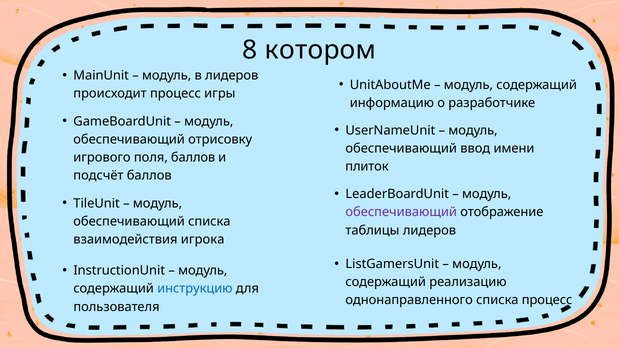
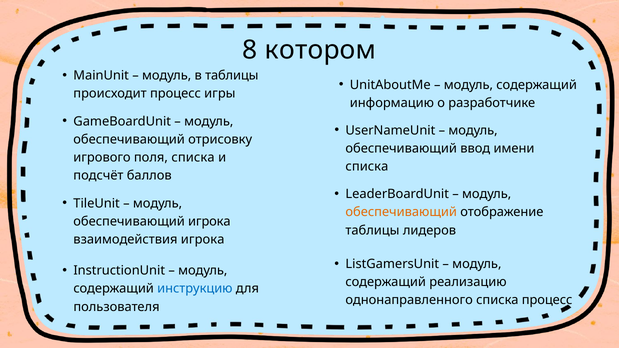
в лидеров: лидеров -> таблицы (232, 76)
поля баллов: баллов -> списка (193, 158)
плиток: плиток -> списка (367, 167)
обеспечивающий colour: purple -> orange (401, 212)
обеспечивающий списка: списка -> игрока (209, 221)
